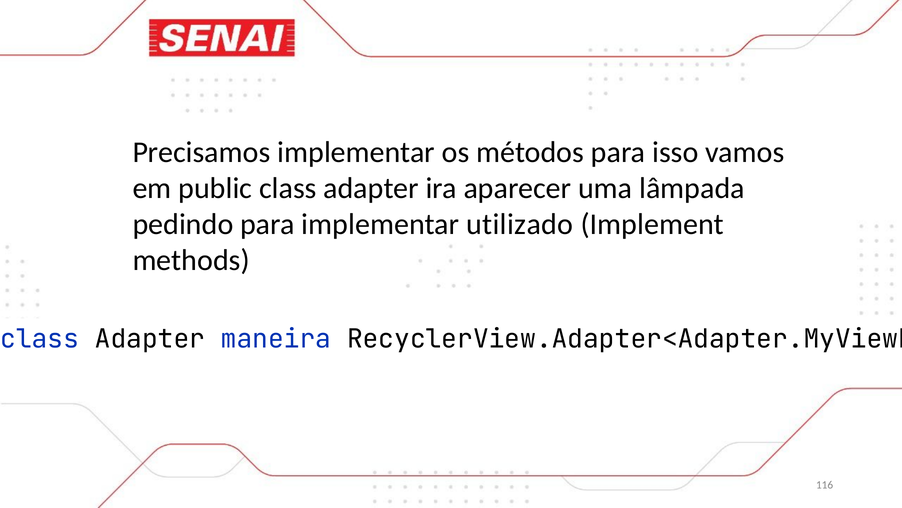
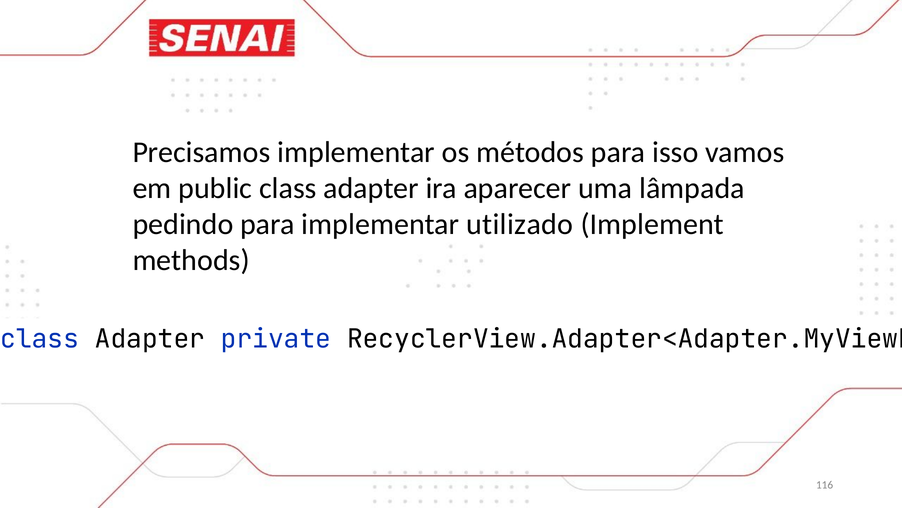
maneira: maneira -> private (276, 339)
